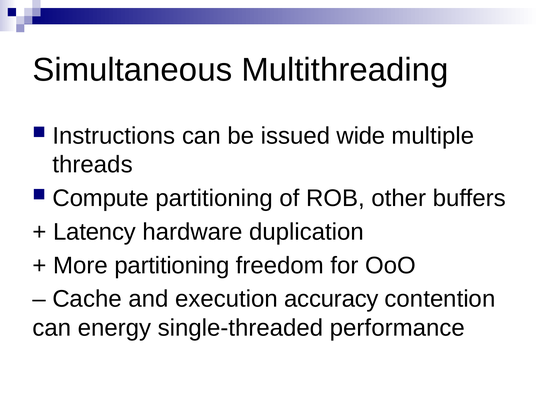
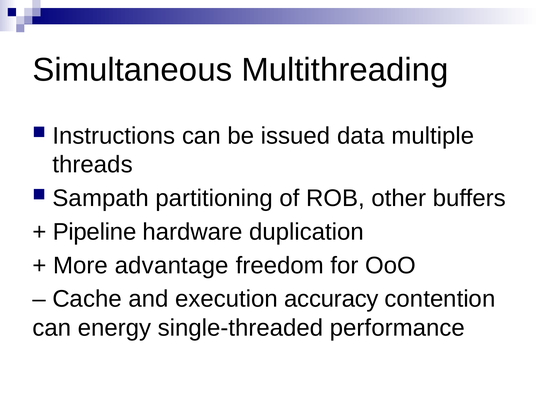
wide: wide -> data (361, 136)
Compute: Compute -> Sampath (101, 198)
Latency: Latency -> Pipeline (95, 232)
More partitioning: partitioning -> advantage (172, 265)
